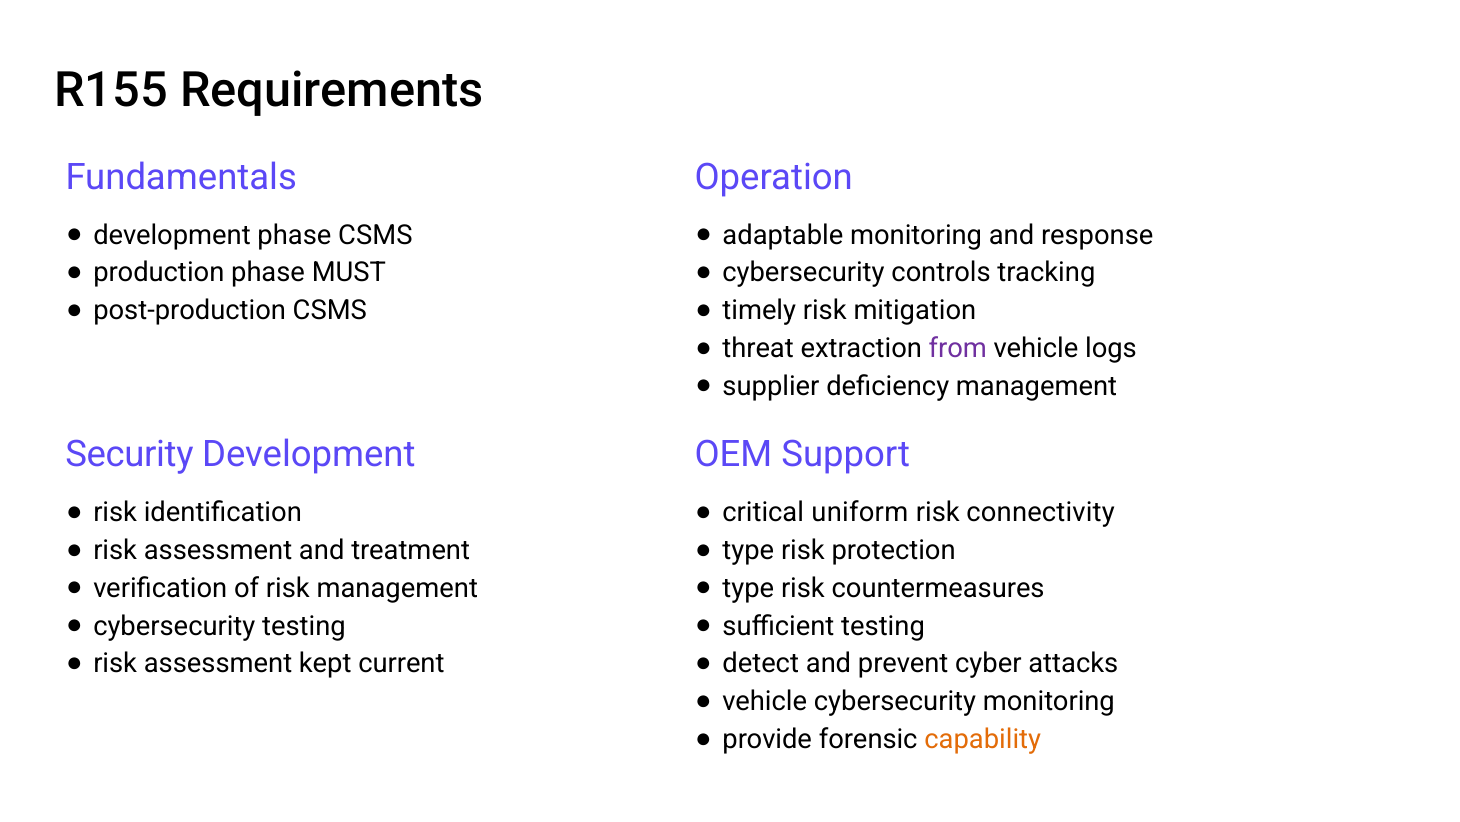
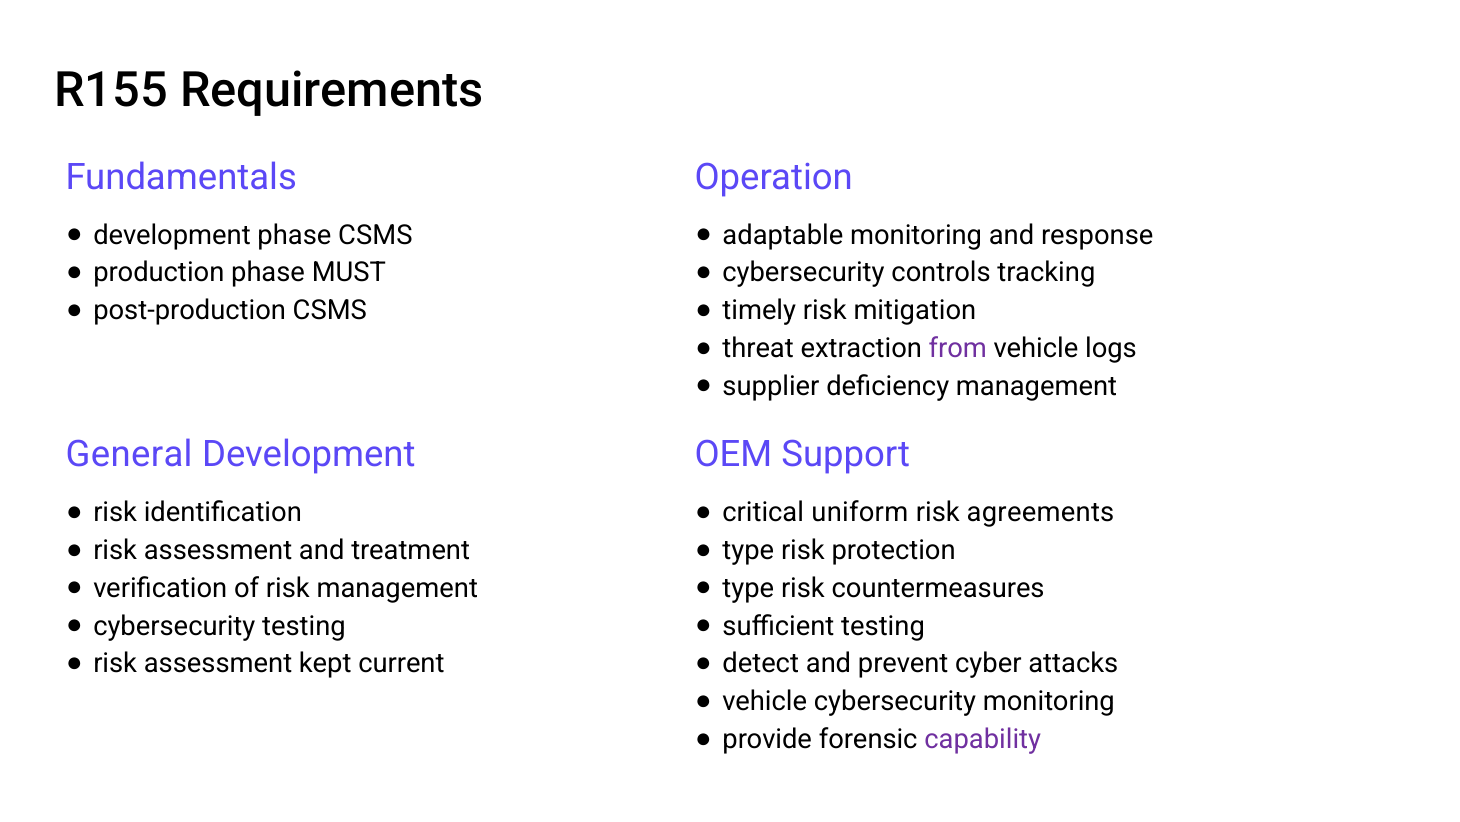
Security: Security -> General (129, 455)
connectivity: connectivity -> agreements (1041, 512)
capability colour: orange -> purple (983, 739)
